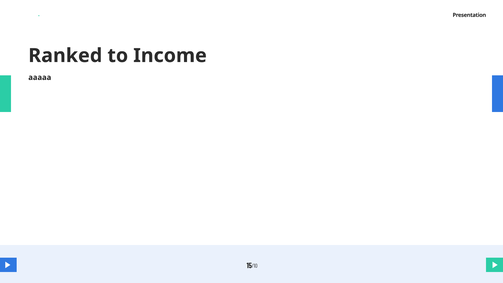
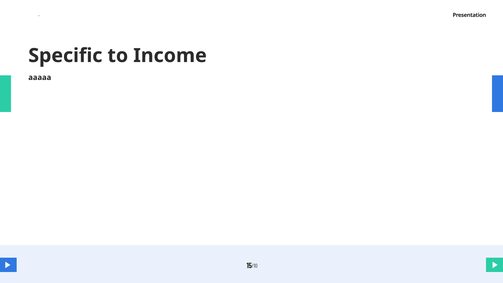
Ranked: Ranked -> Specific (65, 56)
